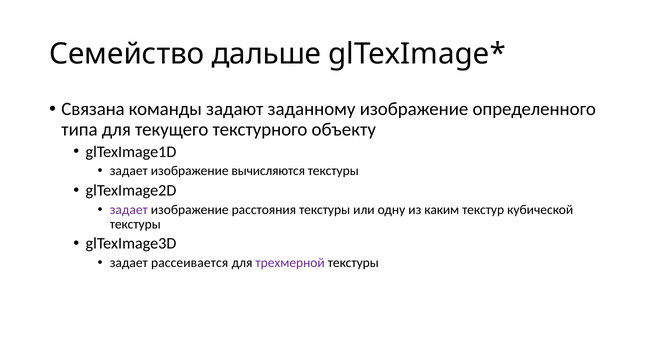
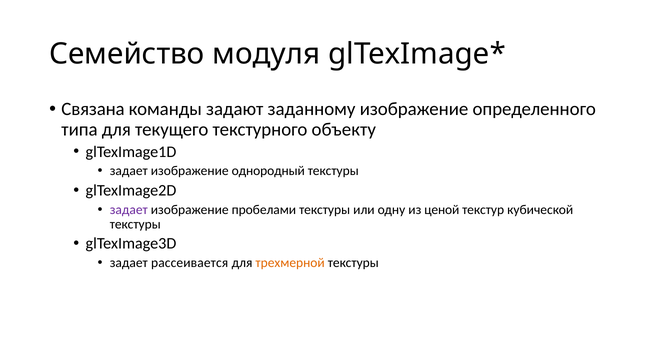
дальше: дальше -> модуля (266, 54)
вычисляются: вычисляются -> однородный (268, 171)
расстояния: расстояния -> пробелами (264, 210)
каким: каким -> ценой (442, 210)
трехмерной colour: purple -> orange (290, 263)
